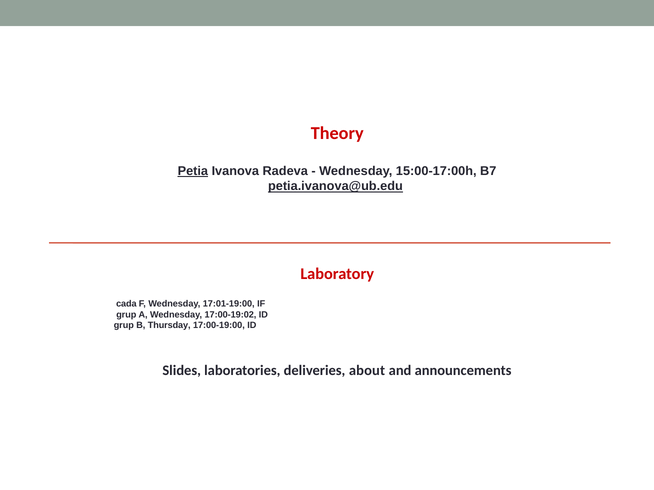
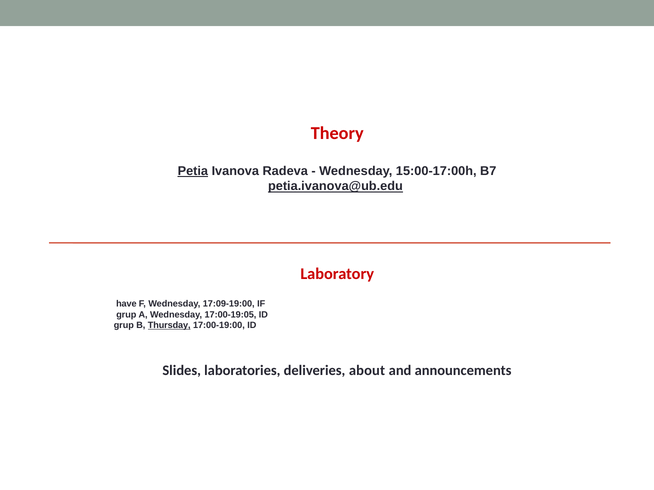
cada: cada -> have (126, 304)
17:01-19:00: 17:01-19:00 -> 17:09-19:00 (229, 304)
17:00-19:02: 17:00-19:02 -> 17:00-19:05 (230, 315)
Thursday underline: none -> present (169, 326)
